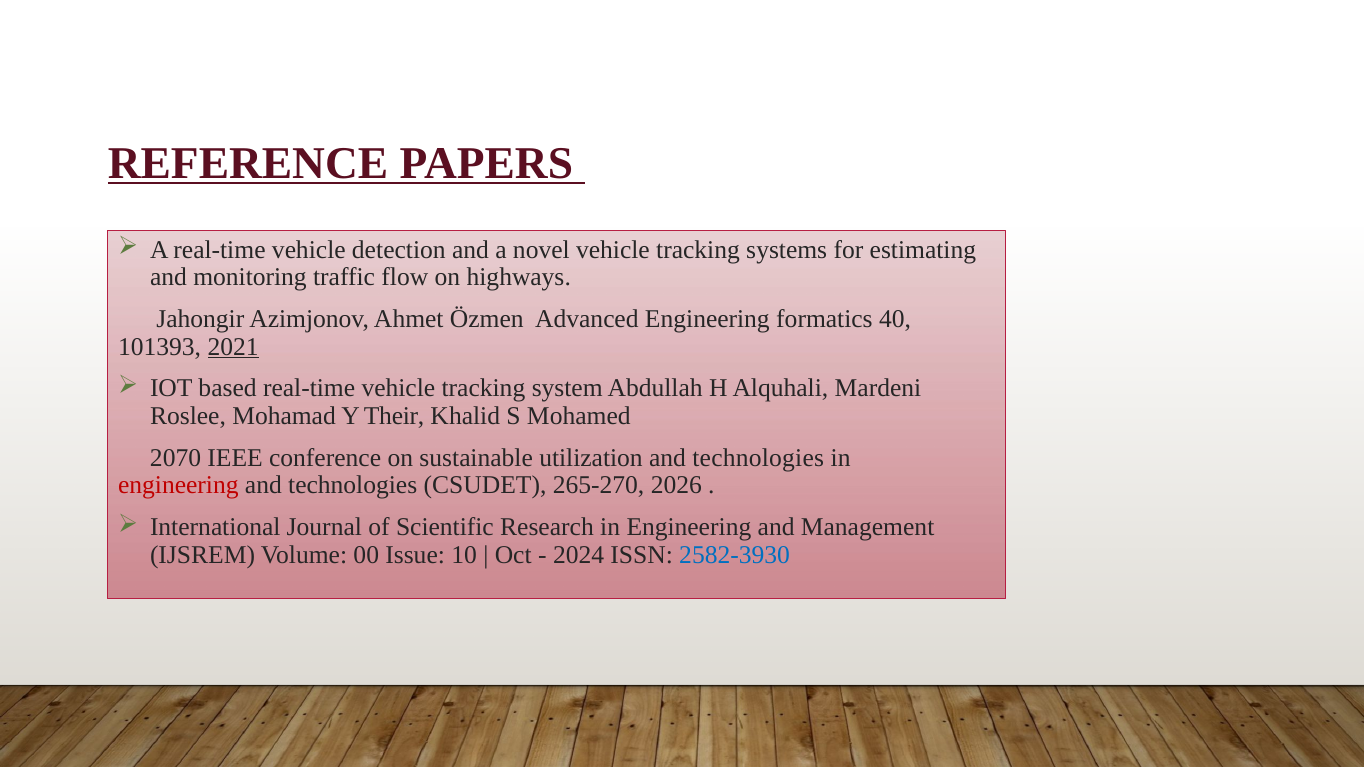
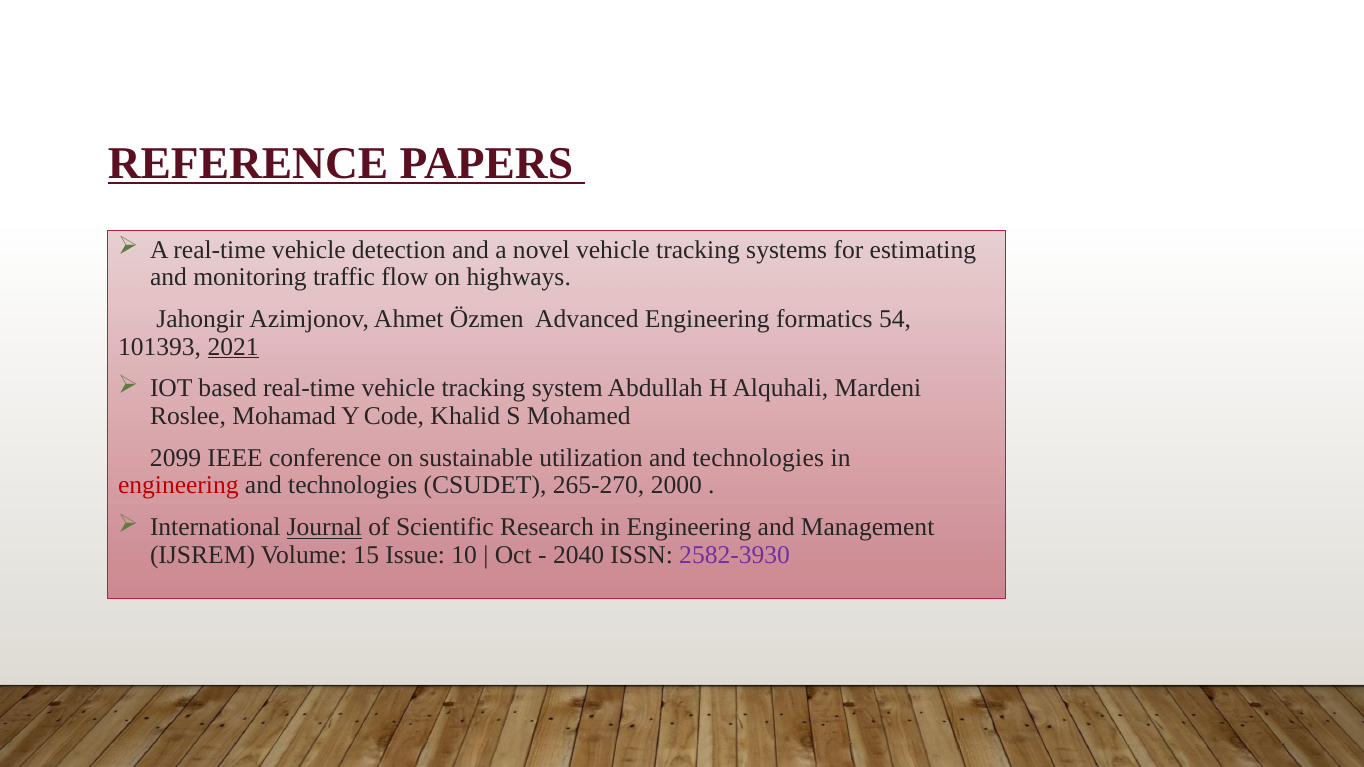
40: 40 -> 54 (895, 319)
Their: Their -> Code (394, 416)
2070: 2070 -> 2099 (176, 458)
2026: 2026 -> 2000 (676, 486)
Journal underline: none -> present (324, 528)
00: 00 -> 15 (366, 555)
2024: 2024 -> 2040 (579, 555)
2582-3930 colour: blue -> purple (735, 555)
